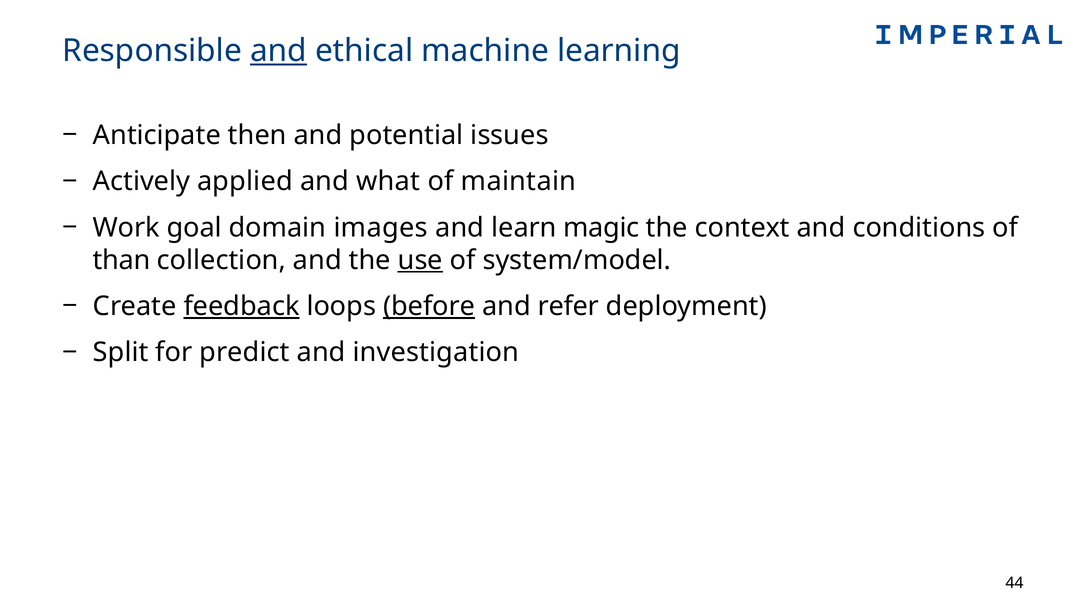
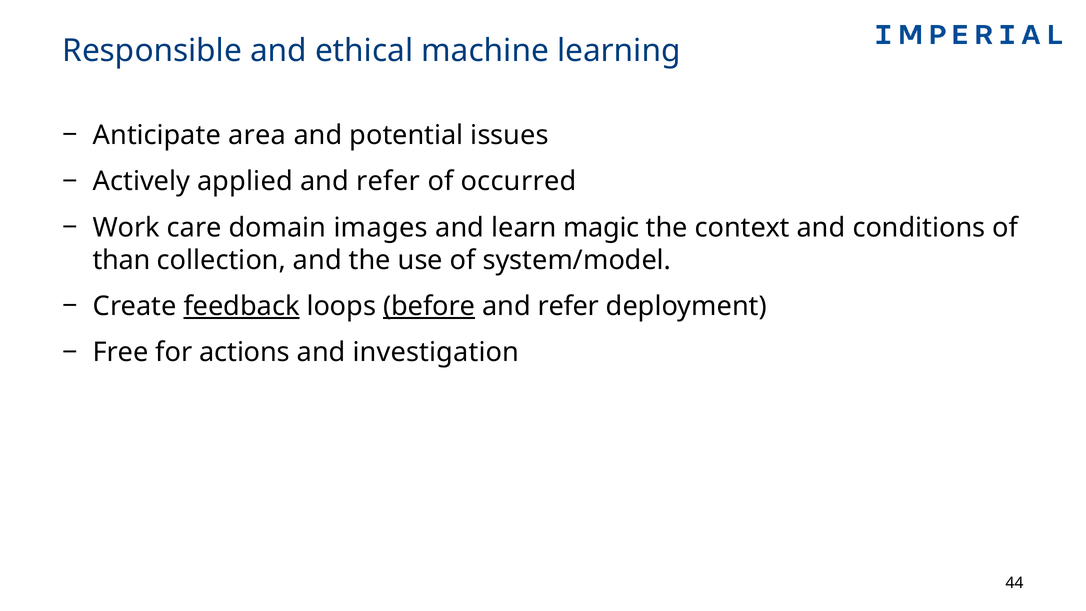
and underline: present -> none (279, 51)
then: then -> area (257, 135)
what: what -> refer (388, 181)
maintain: maintain -> occurred (519, 181)
goal: goal -> care (194, 228)
use underline: present -> none (420, 260)
Split: Split -> Free (121, 352)
predict: predict -> actions (245, 352)
